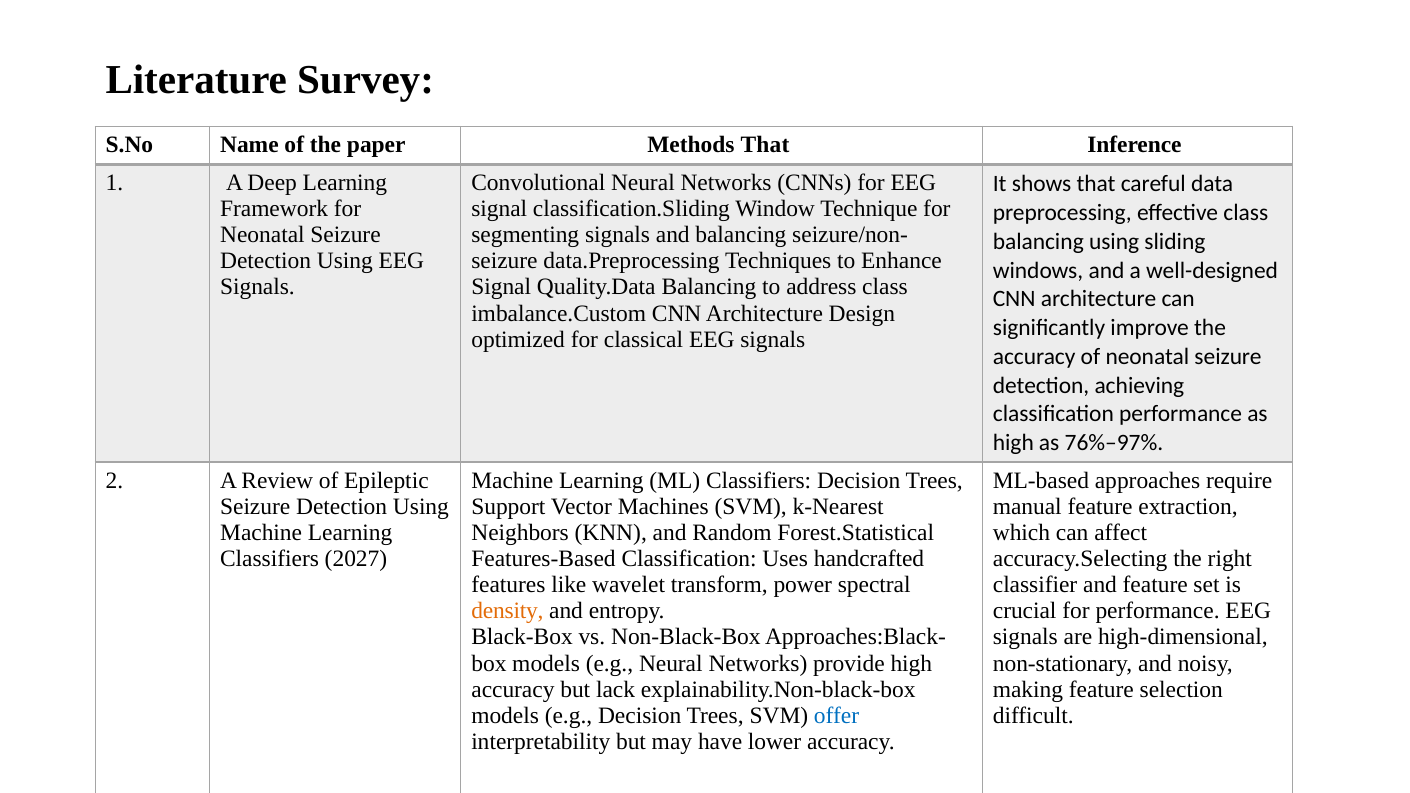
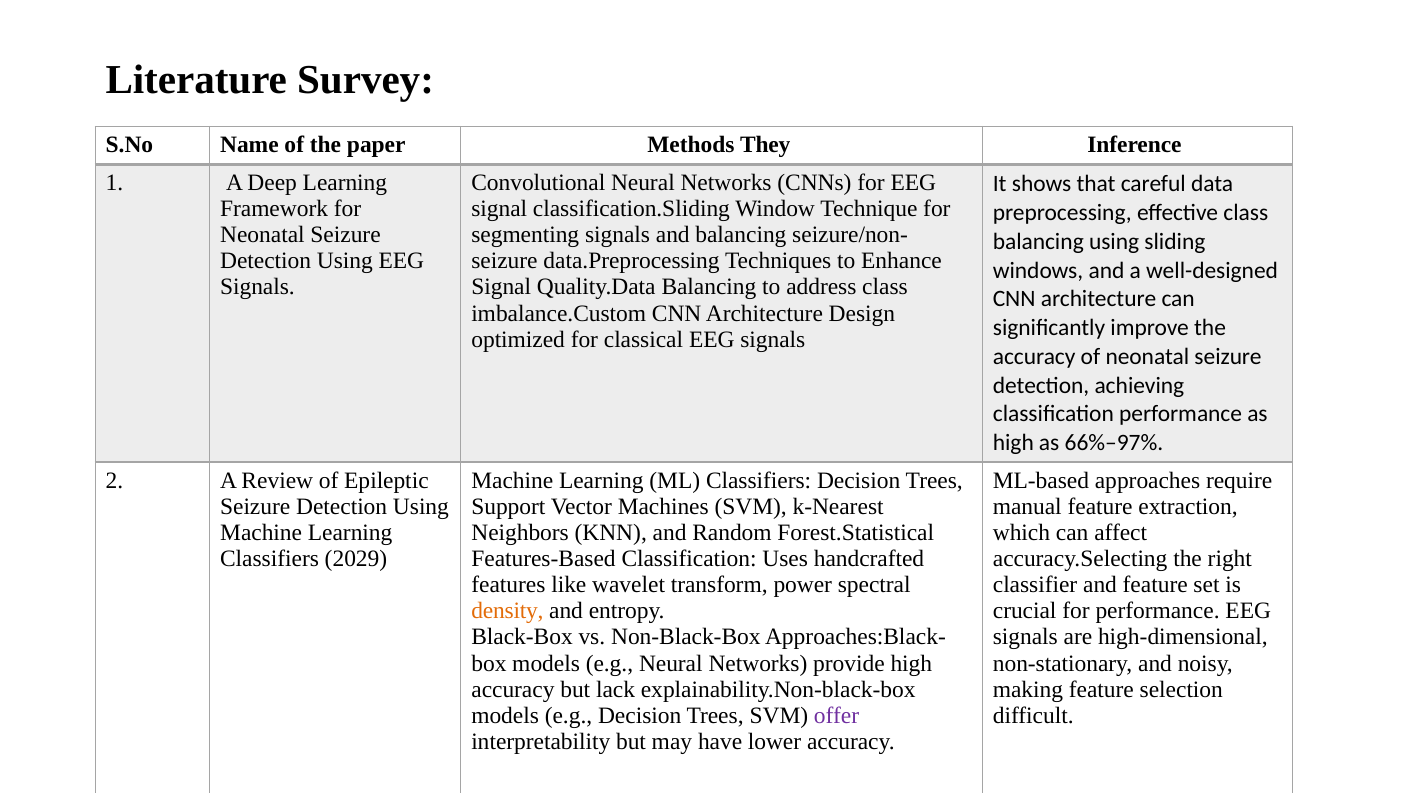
Methods That: That -> They (765, 145)
76%–97%: 76%–97% -> 66%–97% (1114, 443)
2027: 2027 -> 2029 (356, 559)
offer colour: blue -> purple (836, 716)
